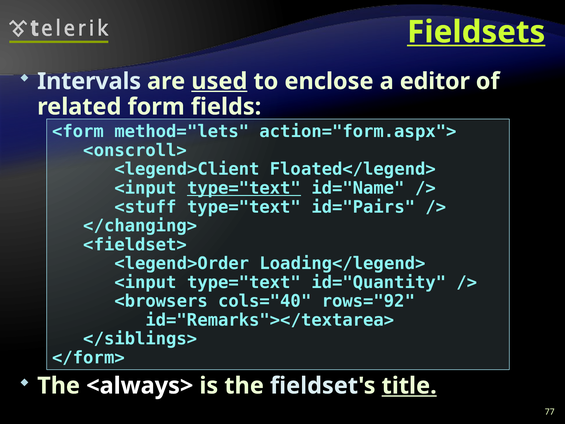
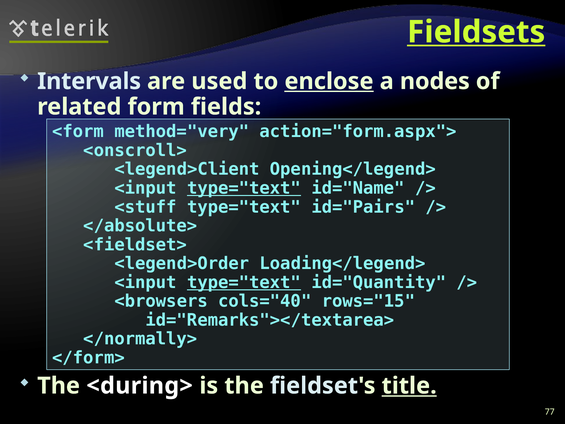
used underline: present -> none (219, 81)
enclose underline: none -> present (329, 81)
editor: editor -> nodes (435, 81)
method="lets: method="lets -> method="very (182, 132)
Floated</legend>: Floated</legend> -> Opening</legend> (353, 169)
</changing>: </changing> -> </absolute> (140, 226)
type="text underline: none -> present (244, 282)
rows="92: rows="92 -> rows="15 (368, 301)
</siblings>: </siblings> -> </normally> (140, 339)
<always>: <always> -> <during> (140, 386)
